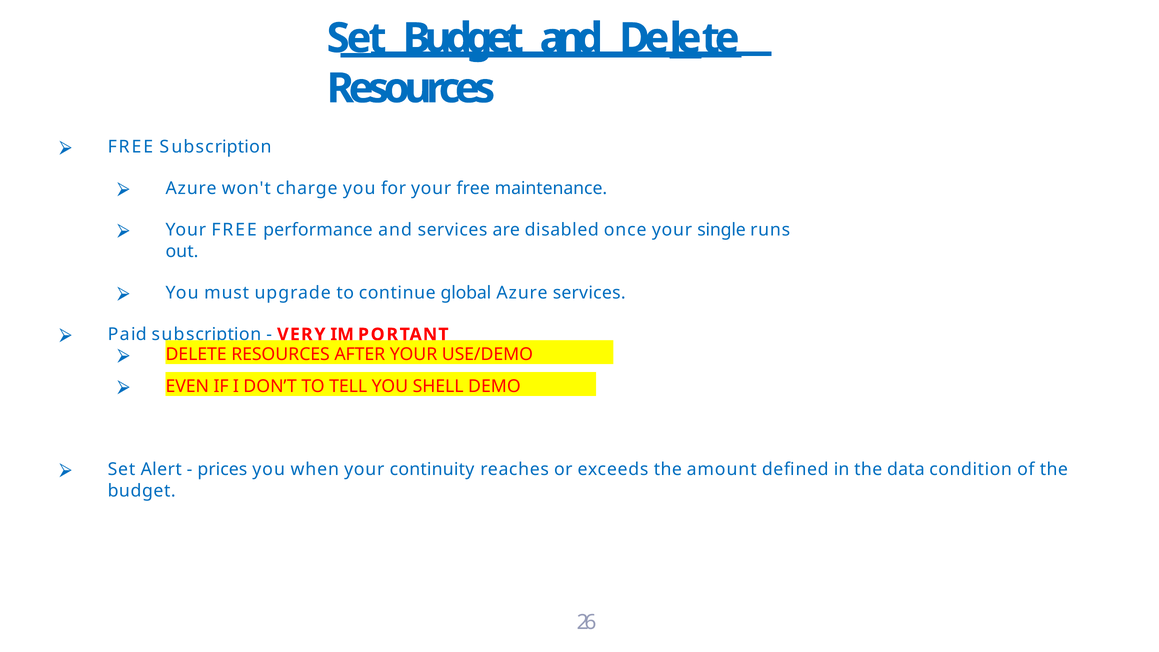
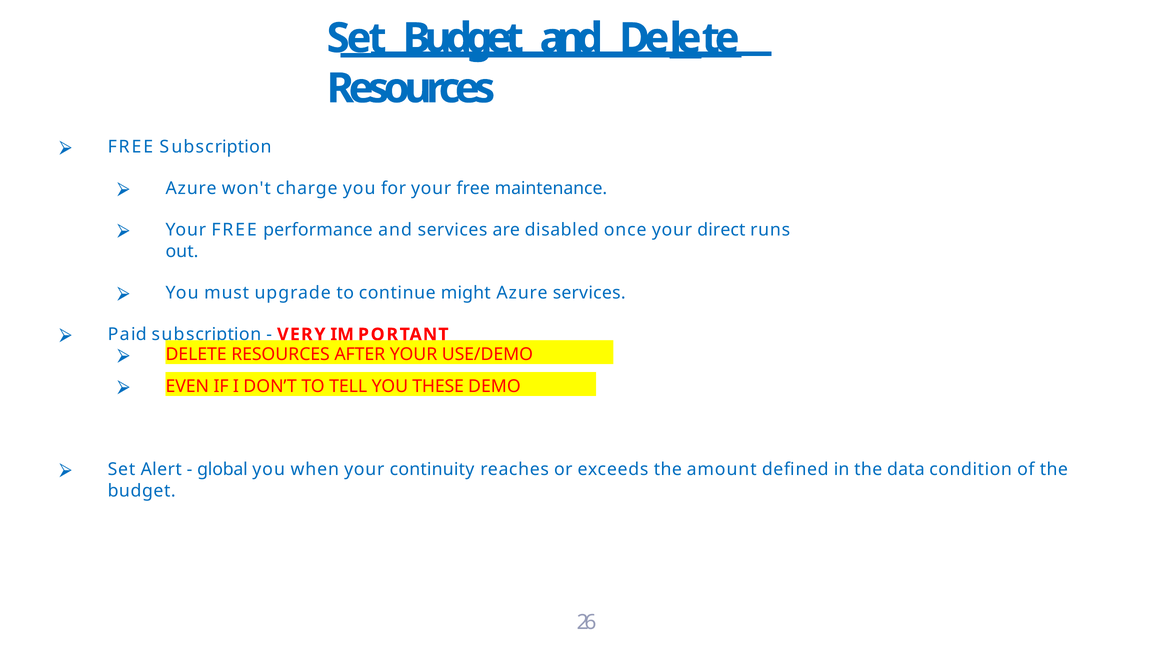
single: single -> direct (721, 230)
global: global -> might (466, 293)
SHELL: SHELL -> THESE (438, 387)
prices: prices -> global (222, 470)
